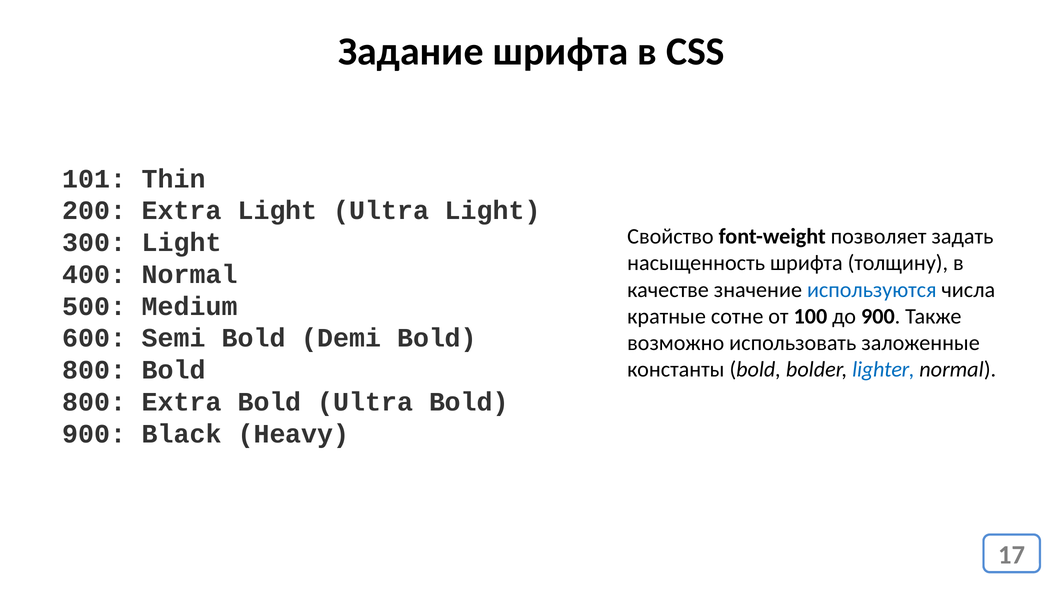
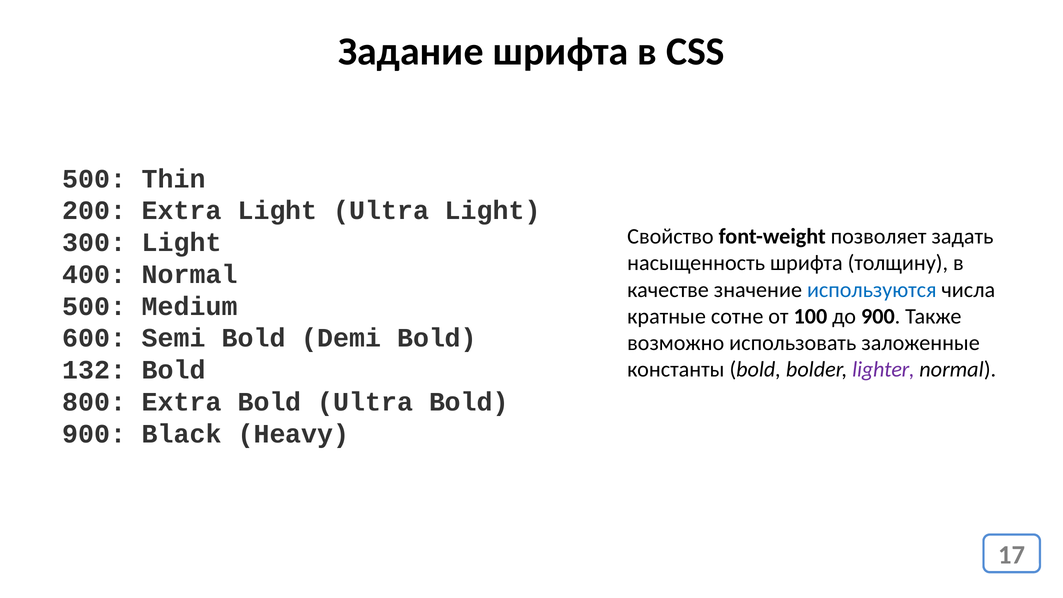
101: 101 -> 500 (94, 179)
800: 800 -> 132 (94, 370)
lighter colour: blue -> purple (883, 369)
